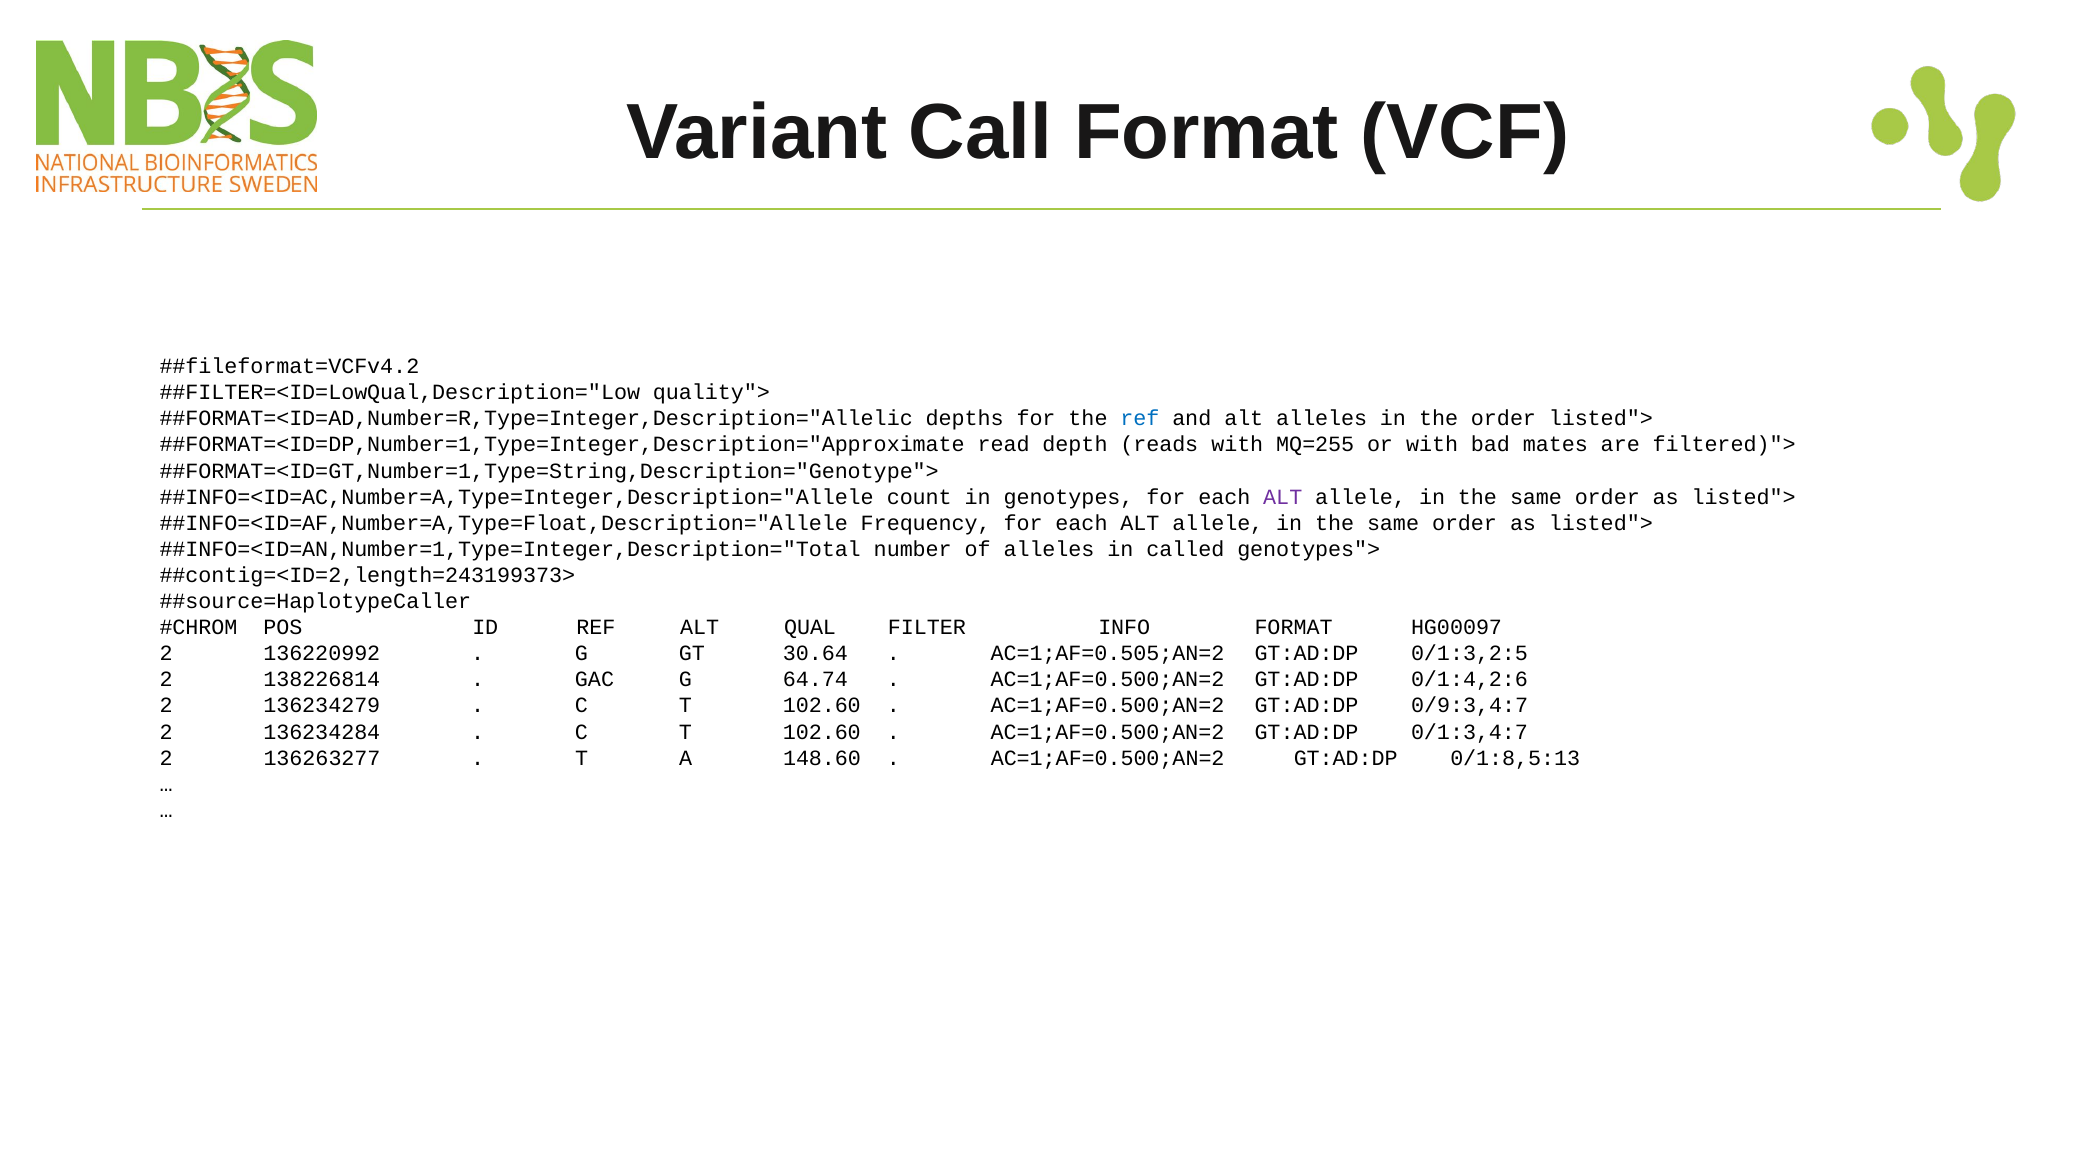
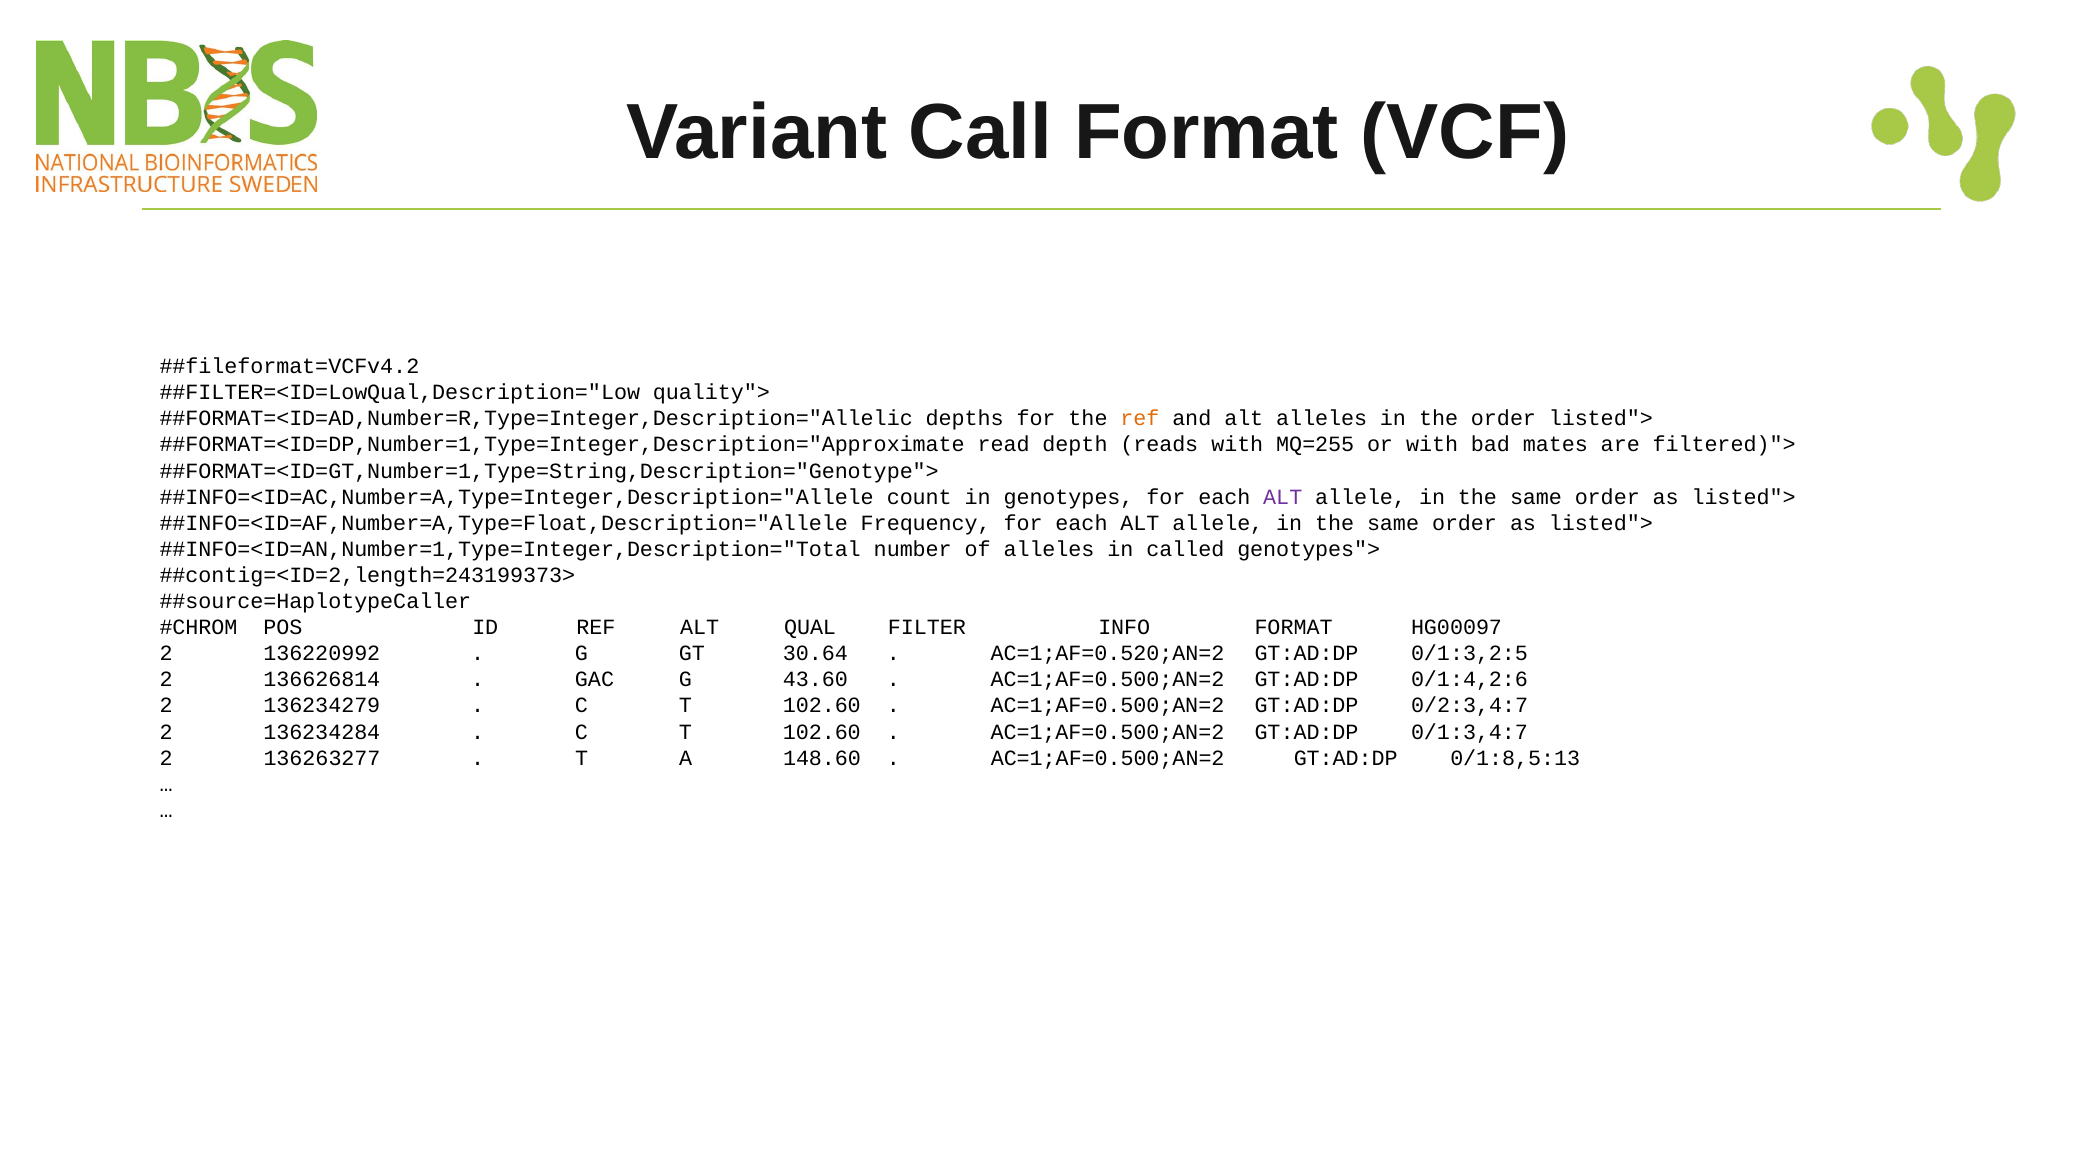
ref colour: blue -> orange (1140, 419)
AC=1;AF=0.505;AN=2: AC=1;AF=0.505;AN=2 -> AC=1;AF=0.520;AN=2 (1107, 654)
138226814: 138226814 -> 136626814 (322, 680)
64.74: 64.74 -> 43.60 (815, 680)
0/9:3,4:7: 0/9:3,4:7 -> 0/2:3,4:7 (1470, 706)
